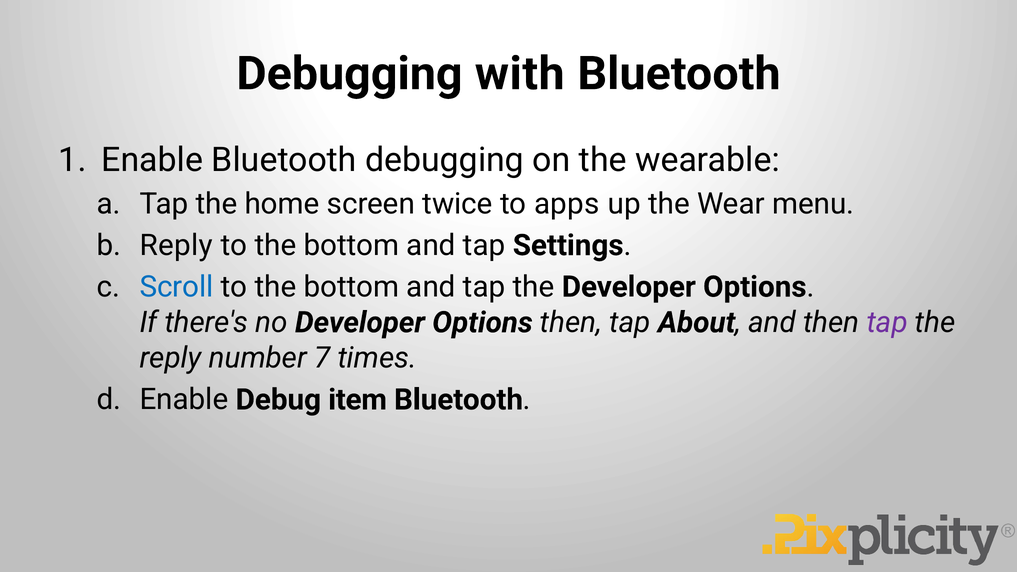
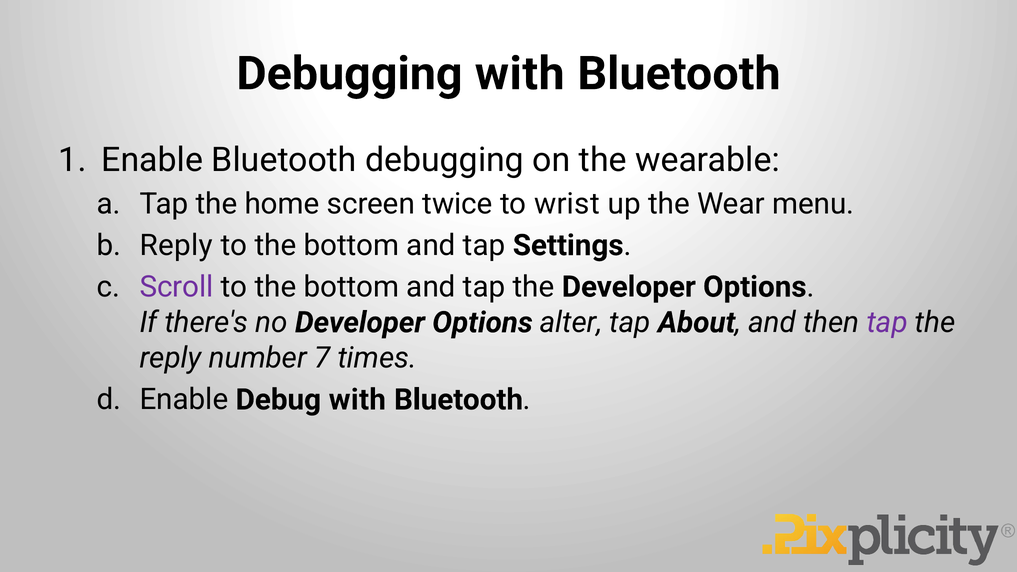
apps: apps -> wrist (567, 204)
Scroll colour: blue -> purple (177, 287)
Options then: then -> alter (571, 323)
Debug item: item -> with (357, 400)
